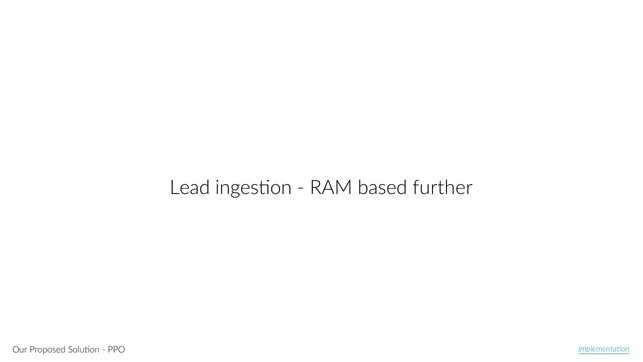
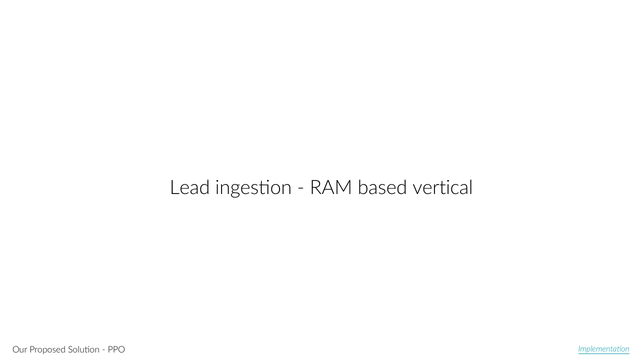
further: further -> vertical (443, 188)
